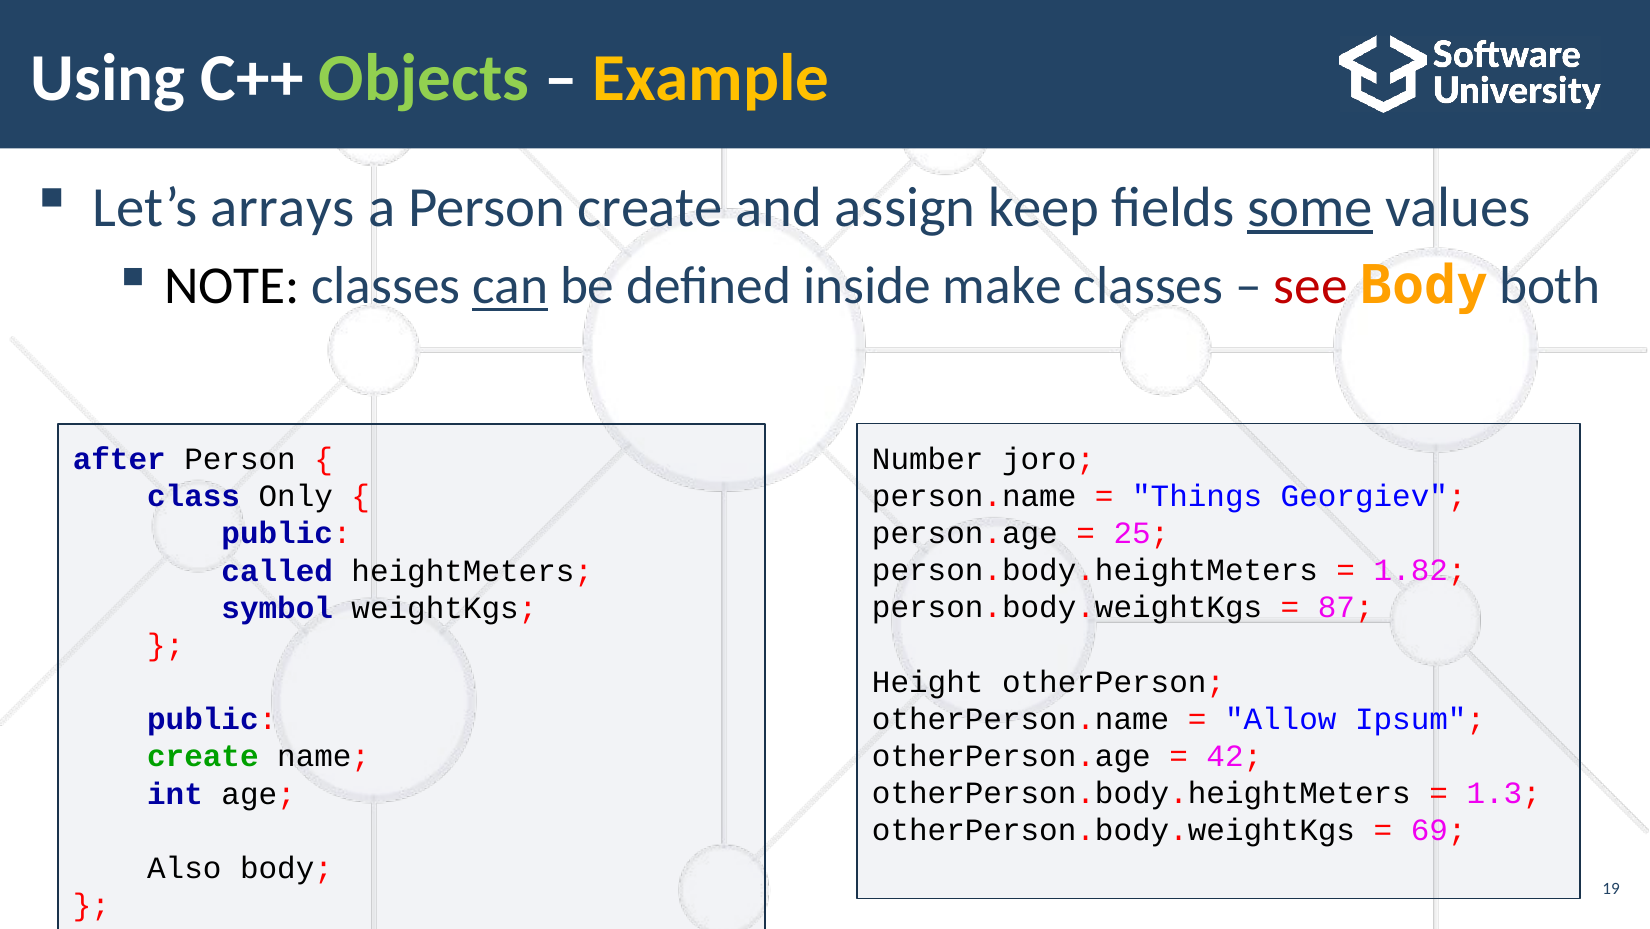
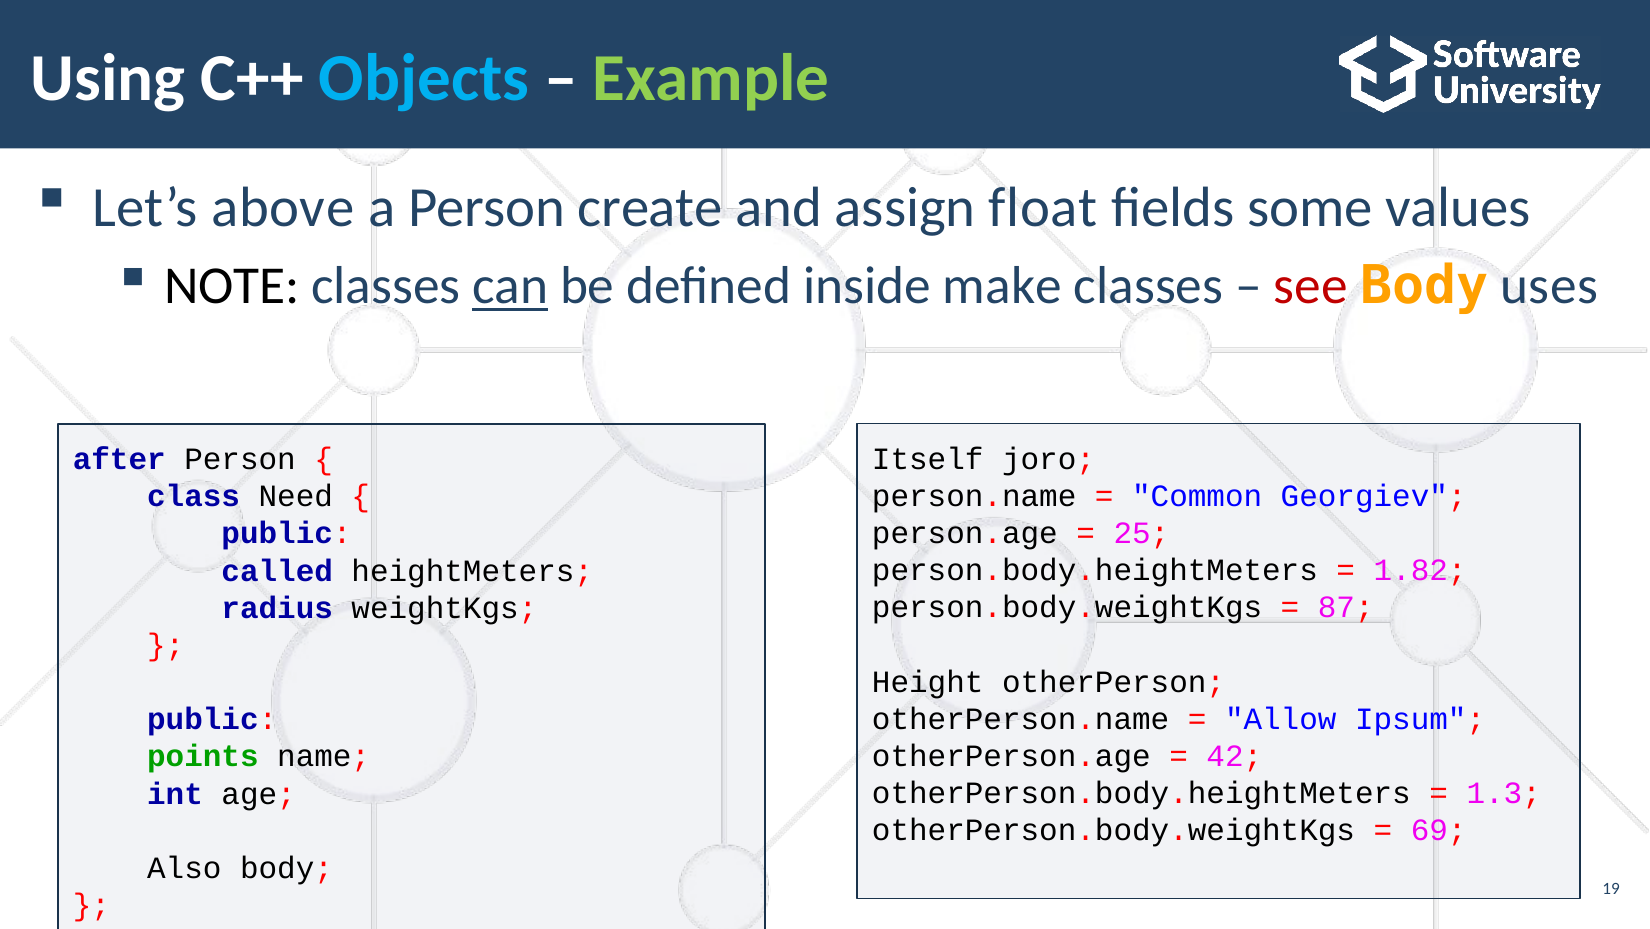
Objects colour: light green -> light blue (424, 78)
Example colour: yellow -> light green (711, 78)
arrays: arrays -> above (283, 208)
keep: keep -> float (1043, 208)
some underline: present -> none (1310, 208)
both: both -> uses (1549, 286)
Number: Number -> Itself (928, 459)
Things: Things -> Common (1197, 496)
Only: Only -> Need (296, 497)
symbol: symbol -> radius (277, 608)
create: create -> points (203, 757)
